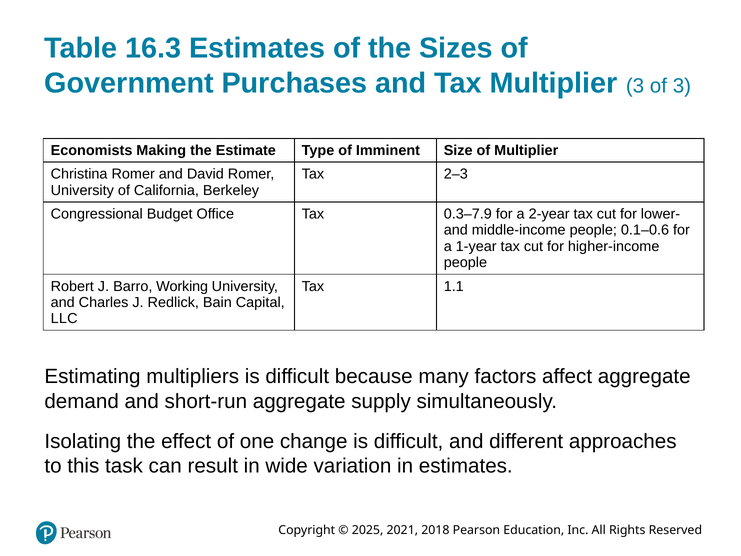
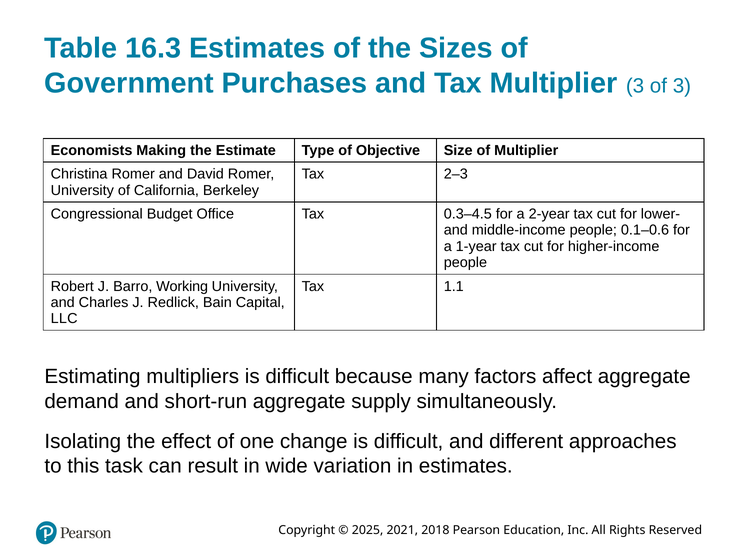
Imminent: Imminent -> Objective (388, 150)
0.3–7.9: 0.3–7.9 -> 0.3–4.5 (468, 214)
